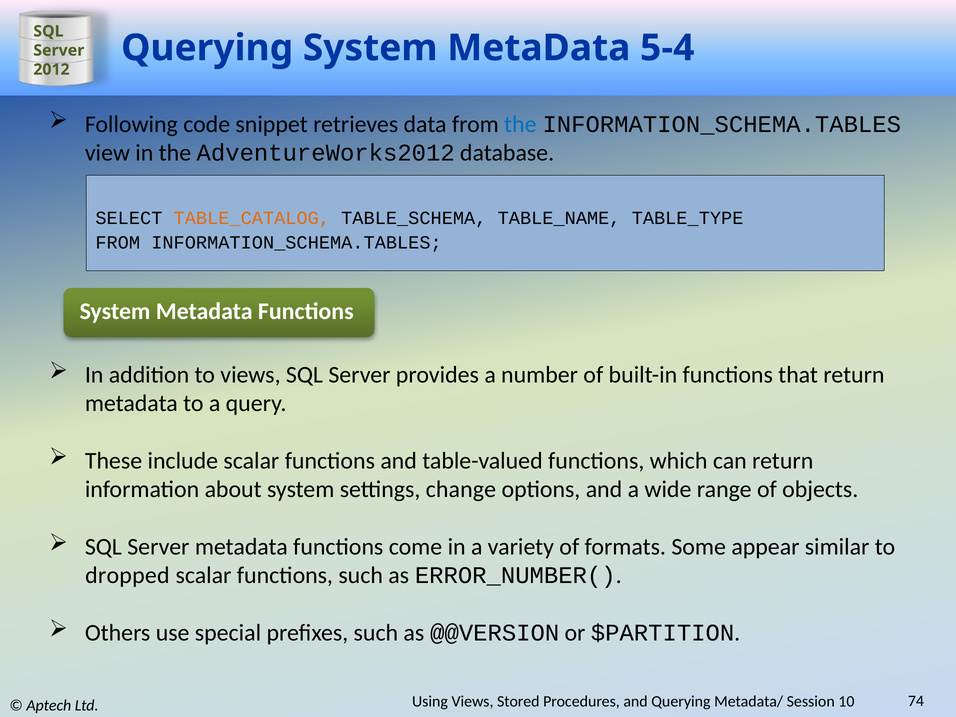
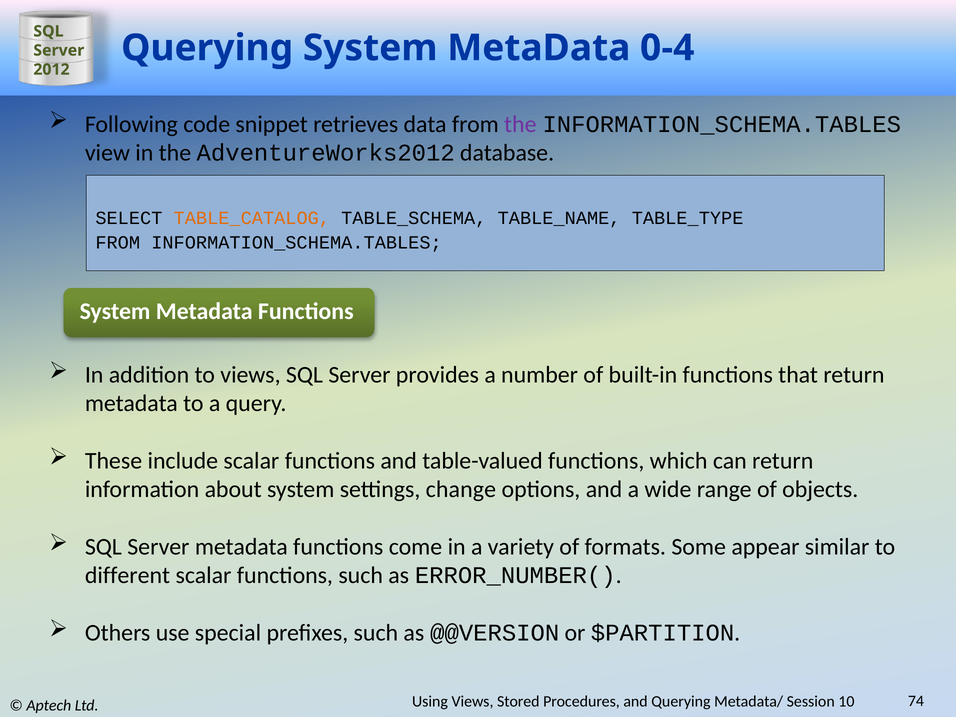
5-4: 5-4 -> 0-4 (667, 48)
the colour: blue -> purple (520, 124)
dropped: dropped -> different (127, 575)
